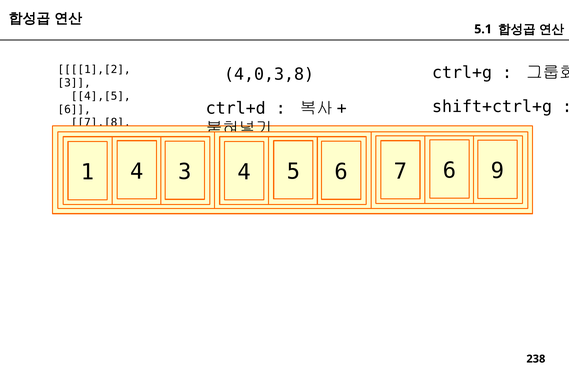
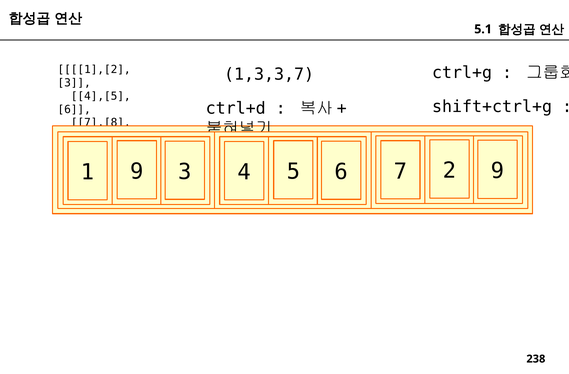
4,0,3,8: 4,0,3,8 -> 1,3,3,7 (269, 74)
1 4: 4 -> 9 (137, 171)
7 6: 6 -> 2 (450, 170)
